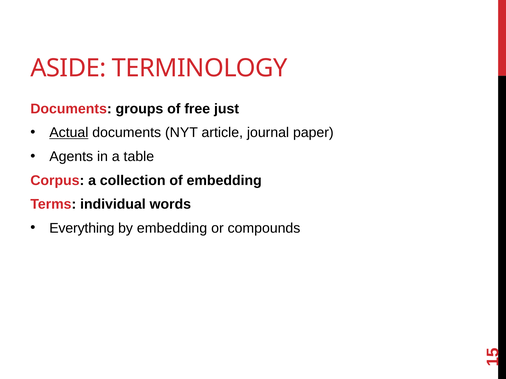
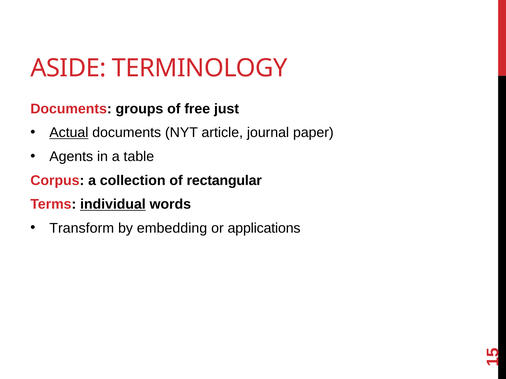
of embedding: embedding -> rectangular (224, 181)
individual underline: none -> present (113, 205)
Everything: Everything -> Transform (82, 228)
compounds: compounds -> applications (264, 228)
